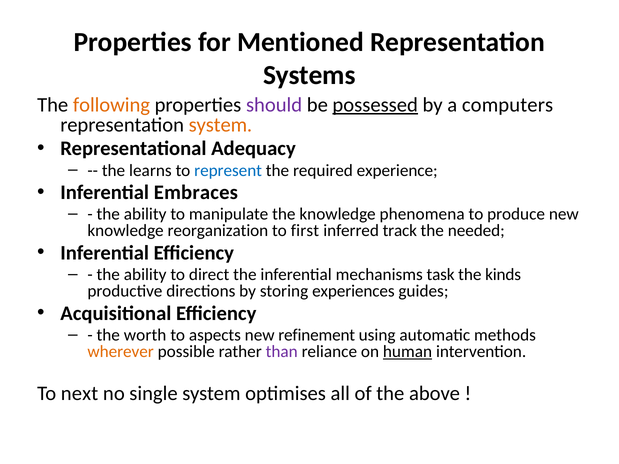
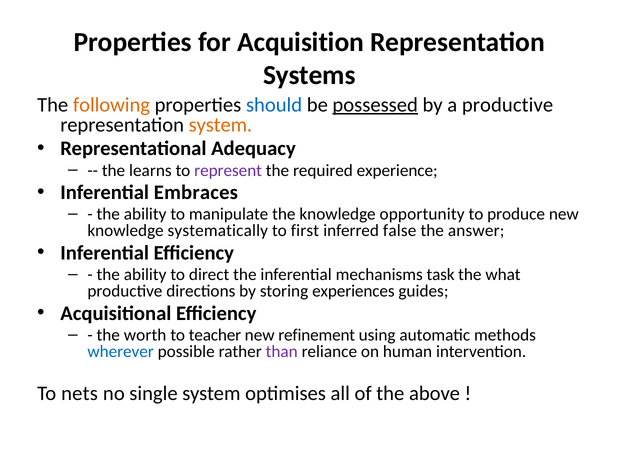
Mentioned: Mentioned -> Acquisition (301, 42)
should colour: purple -> blue (274, 105)
a computers: computers -> productive (508, 105)
represent colour: blue -> purple (228, 170)
phenomena: phenomena -> opportunity (422, 214)
reorganization: reorganization -> systematically (218, 231)
track: track -> false (400, 231)
needed: needed -> answer (476, 231)
kinds: kinds -> what (503, 275)
aspects: aspects -> teacher (215, 335)
wherever colour: orange -> blue (121, 352)
human underline: present -> none (408, 352)
next: next -> nets (79, 394)
